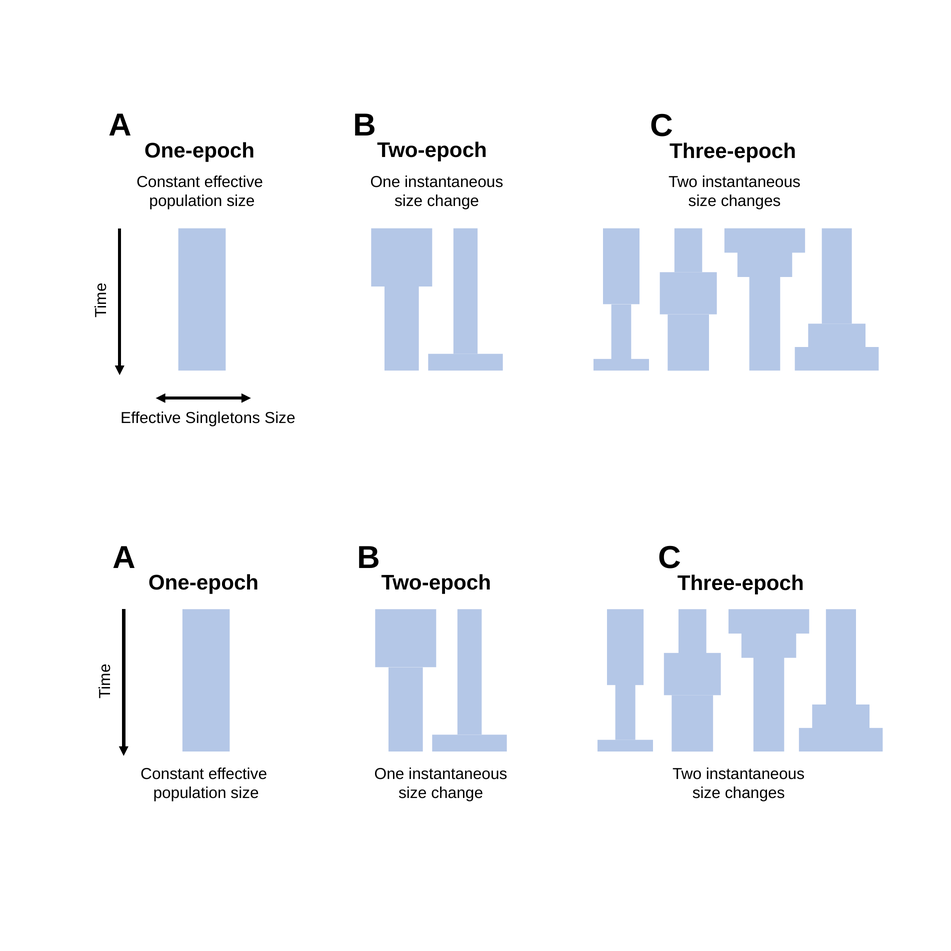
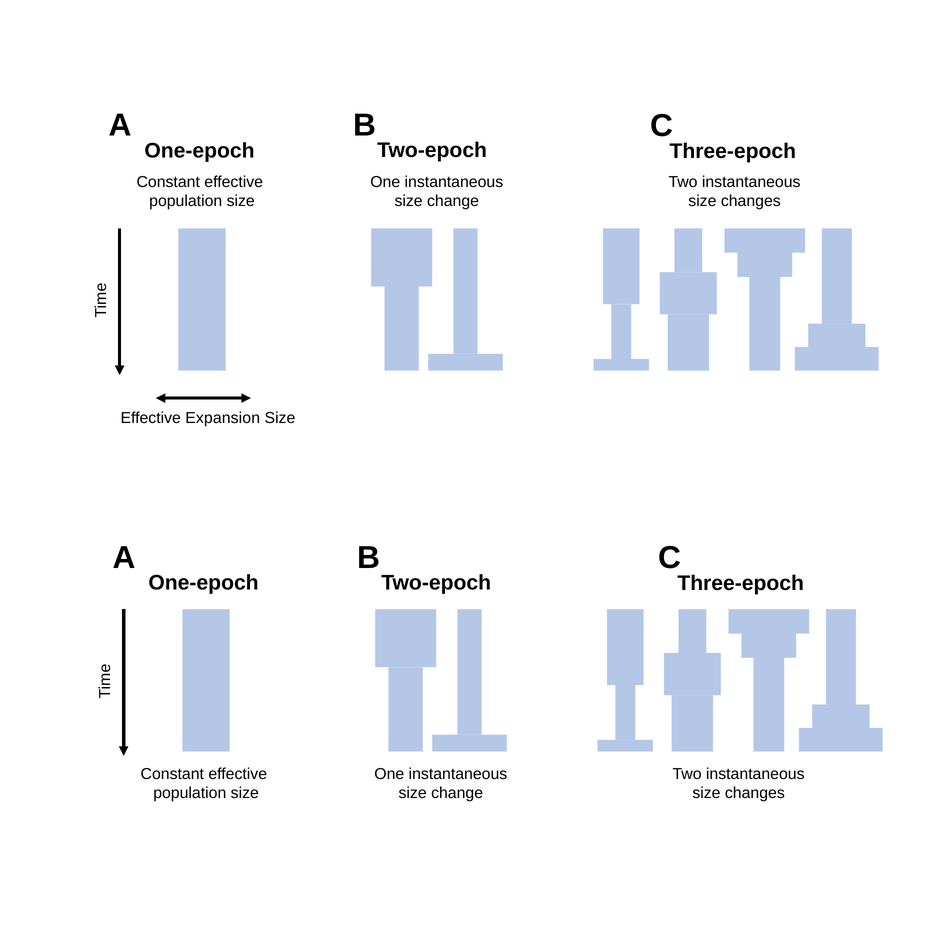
Singletons: Singletons -> Expansion (223, 418)
